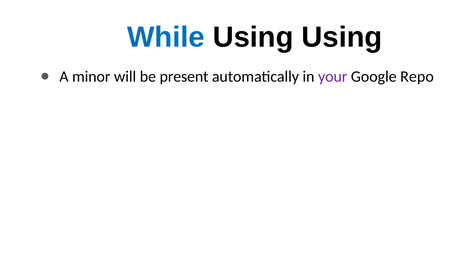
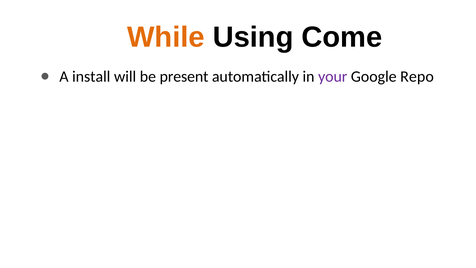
While colour: blue -> orange (166, 37)
Using Using: Using -> Come (342, 37)
minor: minor -> install (91, 76)
